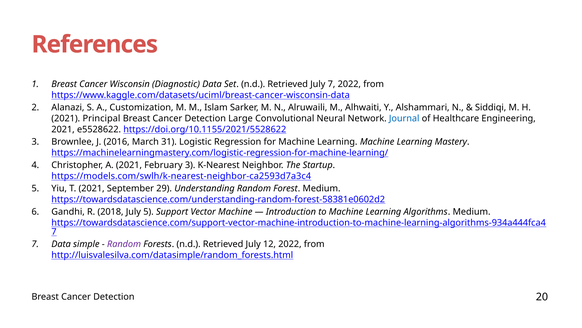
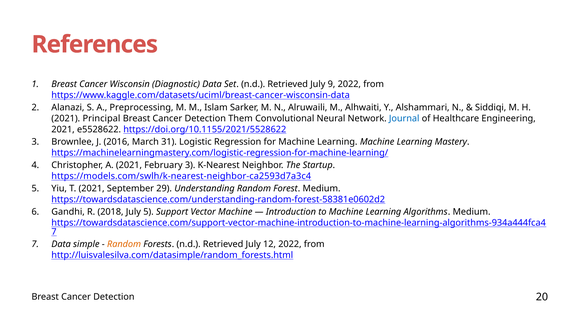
July 7: 7 -> 9 (332, 84)
Customization: Customization -> Preprocessing (141, 107)
Large: Large -> Them (241, 118)
Random colour: purple -> orange (124, 244)
